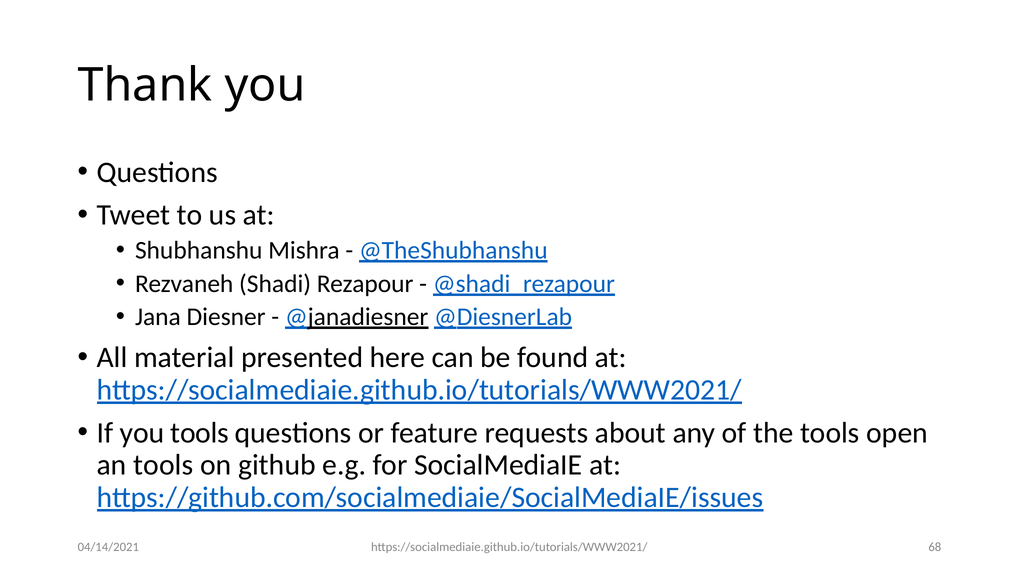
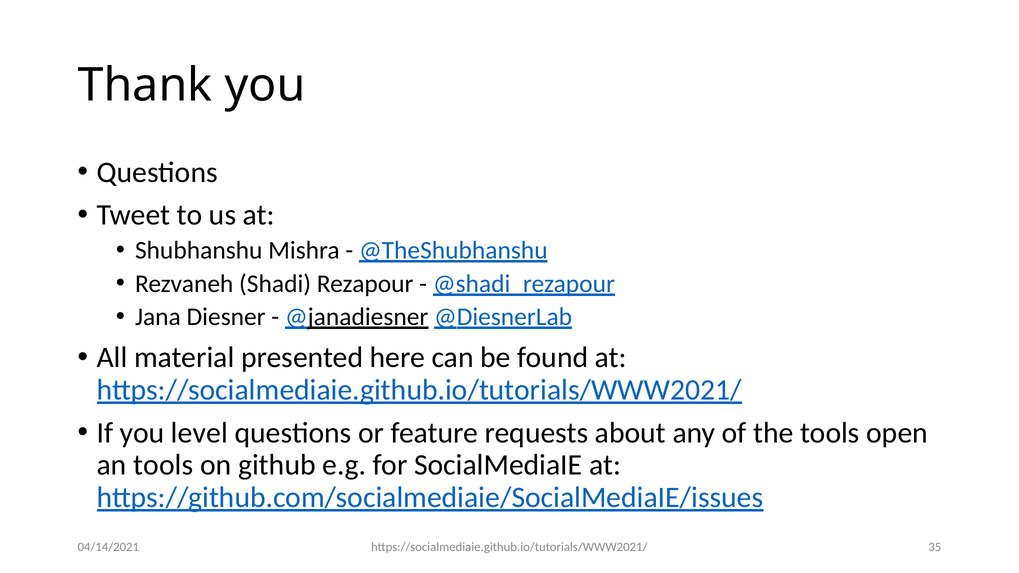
you tools: tools -> level (200, 433)
68: 68 -> 35 (935, 547)
